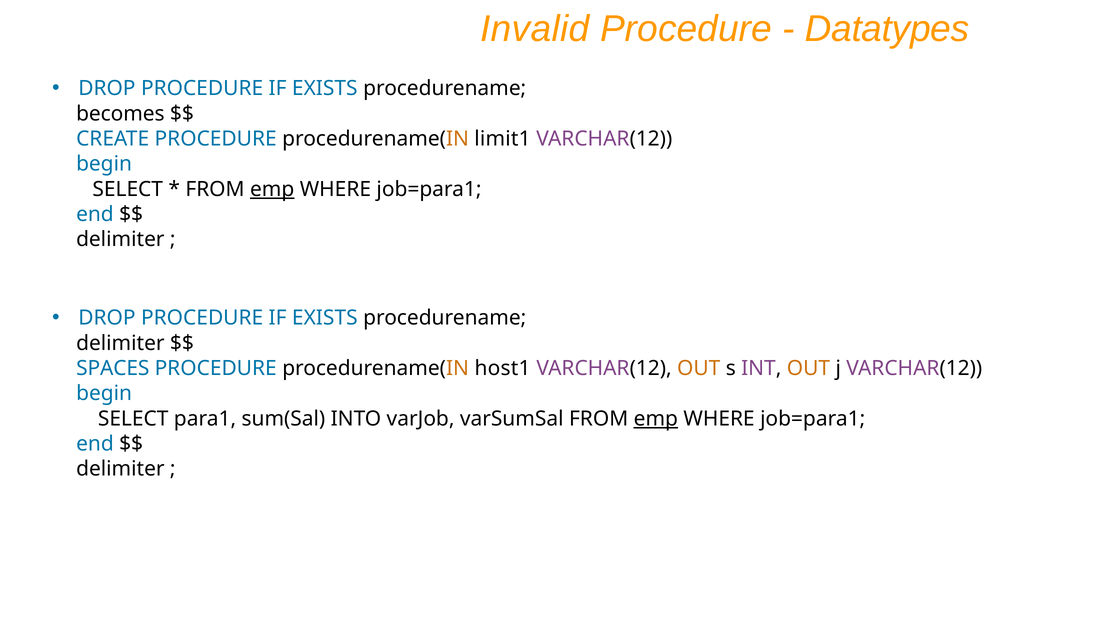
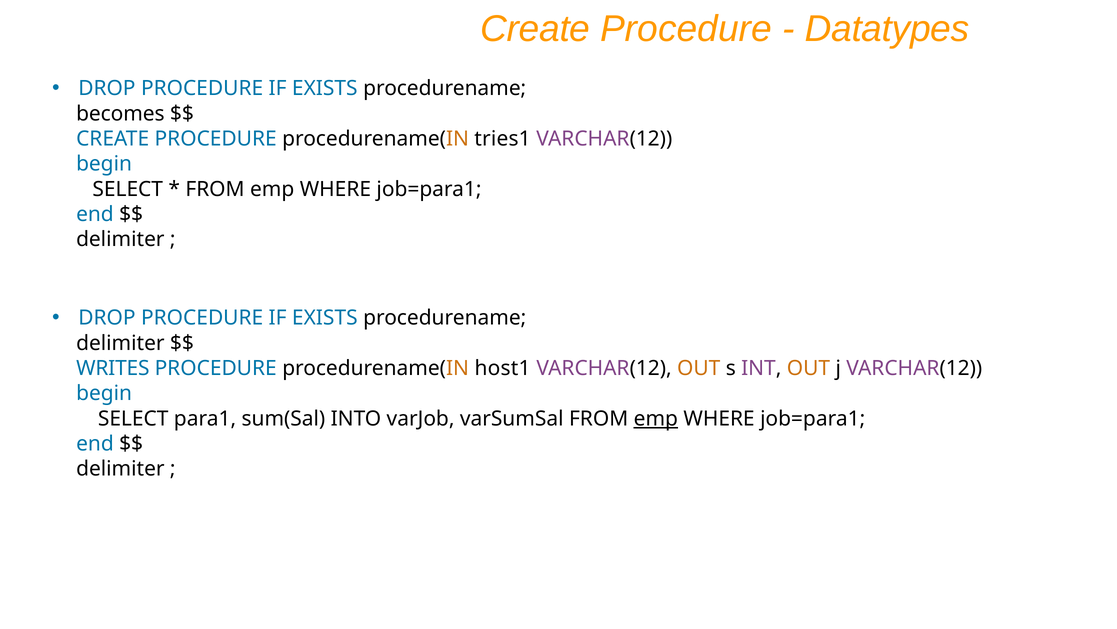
Invalid: Invalid -> Create (535, 29)
limit1: limit1 -> tries1 (503, 139)
emp underline: present -> none (272, 189)
SPACES: SPACES -> WRITES (113, 368)
